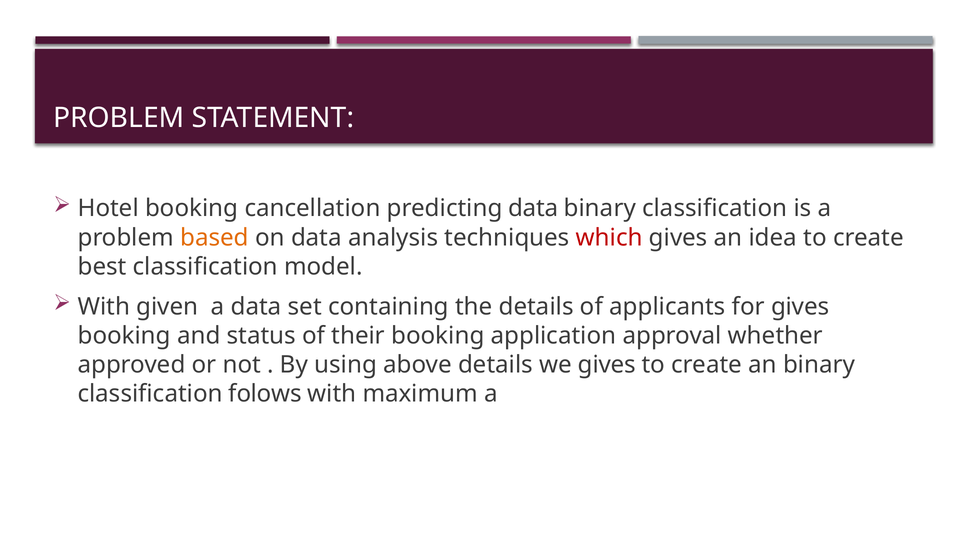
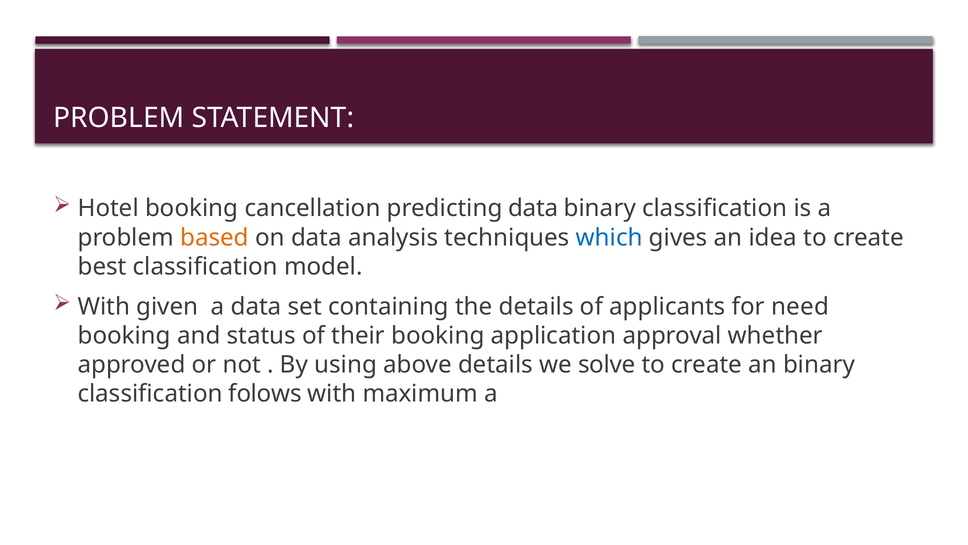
which colour: red -> blue (609, 237)
for gives: gives -> need (800, 306)
we gives: gives -> solve (607, 364)
